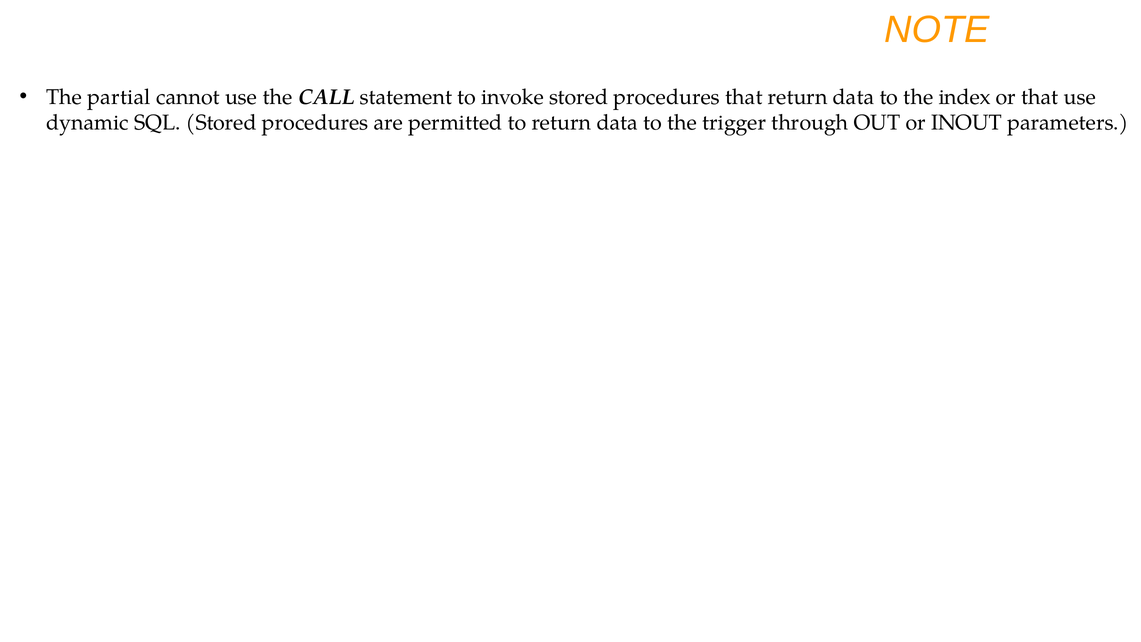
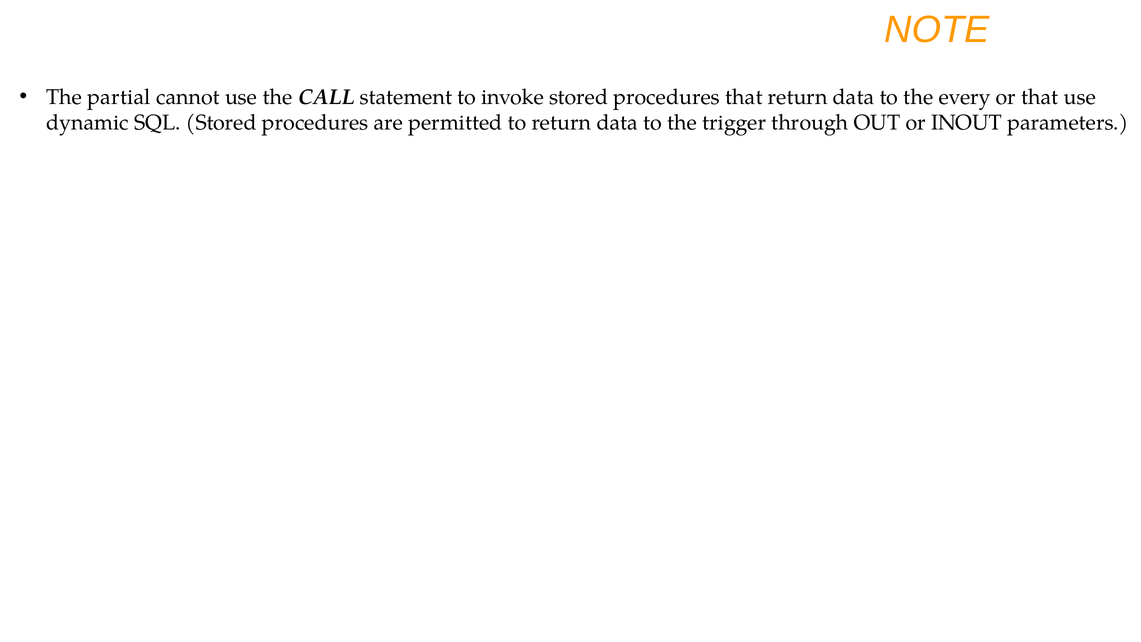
index: index -> every (965, 97)
